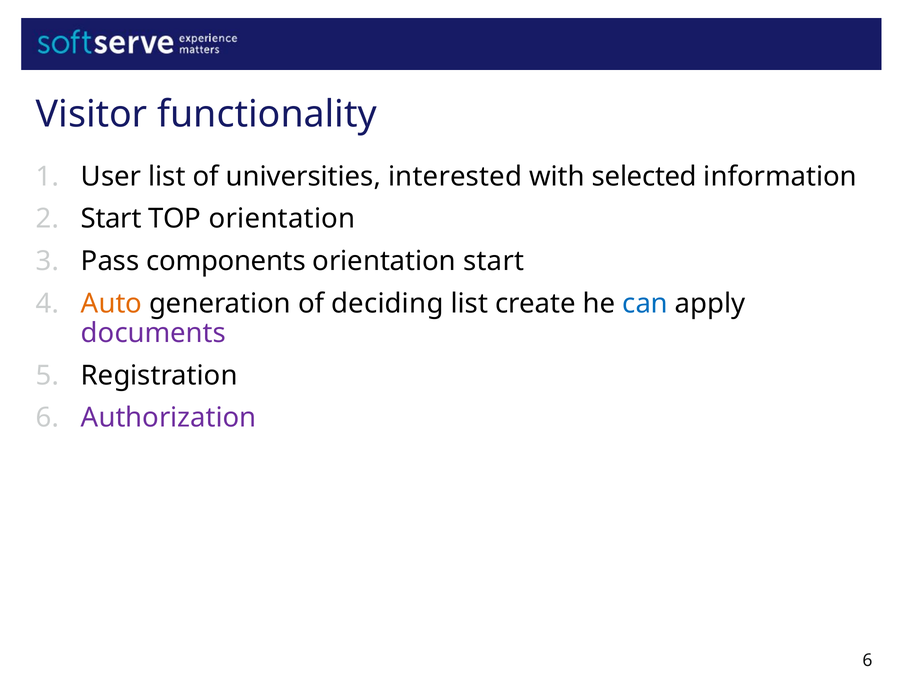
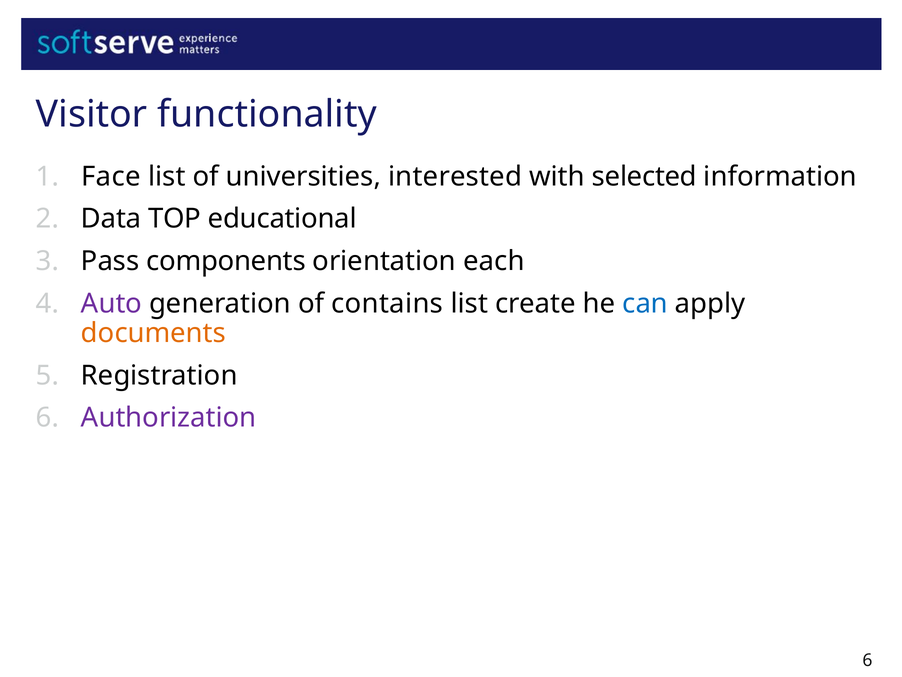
User: User -> Face (111, 176)
Start: Start -> Data (111, 219)
TOP orientation: orientation -> educational (282, 219)
orientation start: start -> each (494, 261)
Auto colour: orange -> purple (112, 303)
deciding: deciding -> contains (387, 303)
documents colour: purple -> orange (154, 333)
